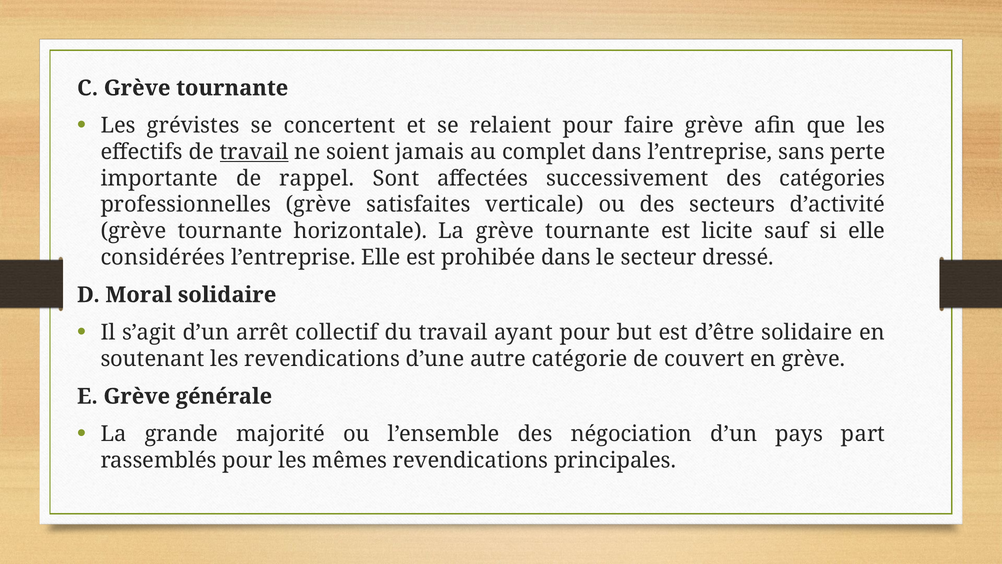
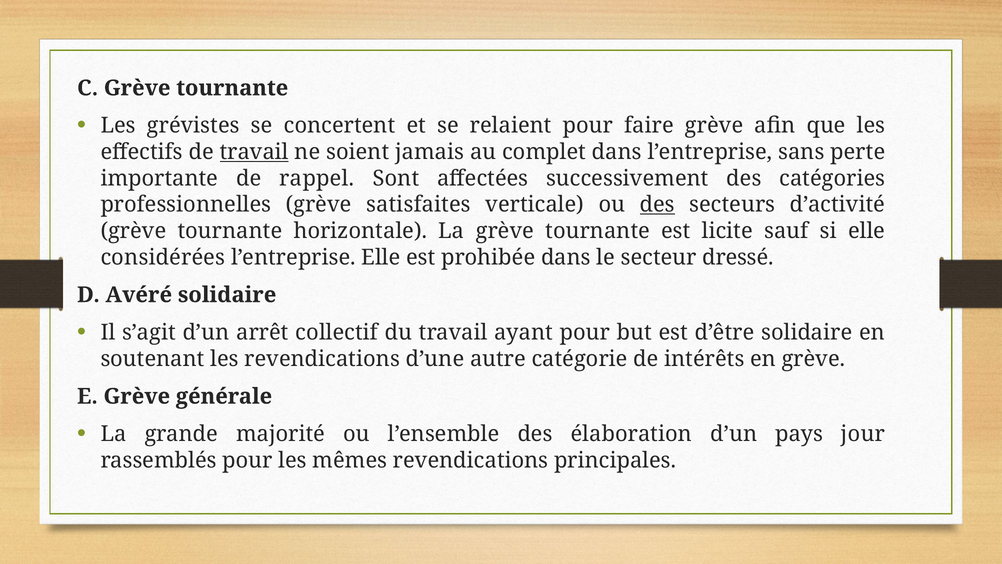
des underline: none -> present (657, 205)
Moral: Moral -> Avéré (139, 295)
couvert: couvert -> intérêts (704, 359)
négociation: négociation -> élaboration (631, 434)
part: part -> jour (863, 434)
